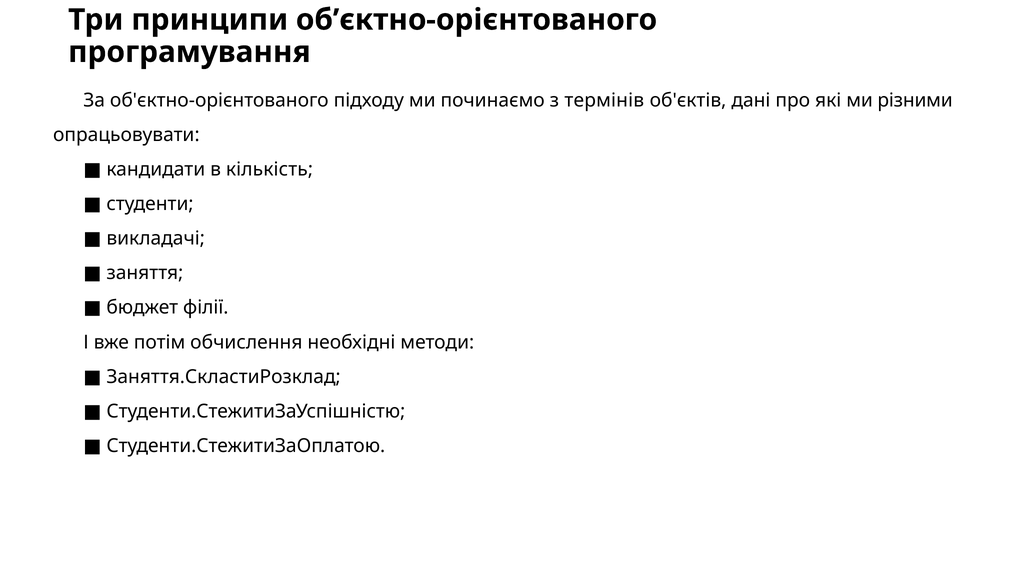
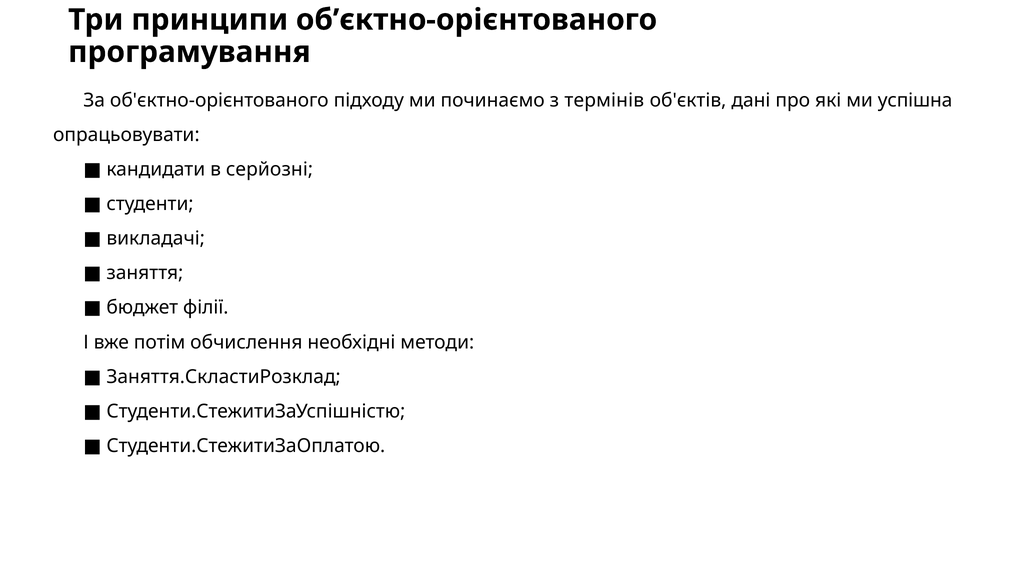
різними: різними -> успішна (915, 100)
кількість: кількість -> серйозні (269, 169)
